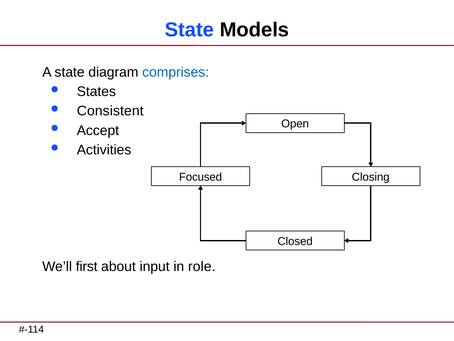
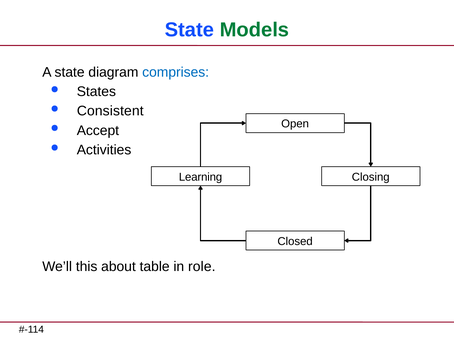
Models colour: black -> green (254, 30)
Focused: Focused -> Learning (201, 177)
first: first -> this (87, 266)
input: input -> table (155, 266)
